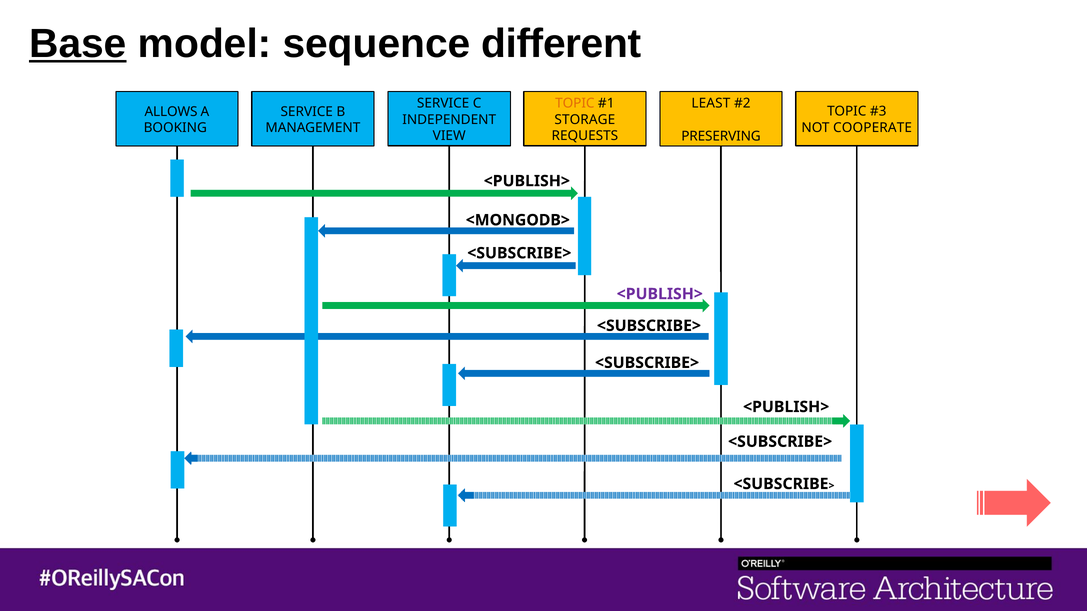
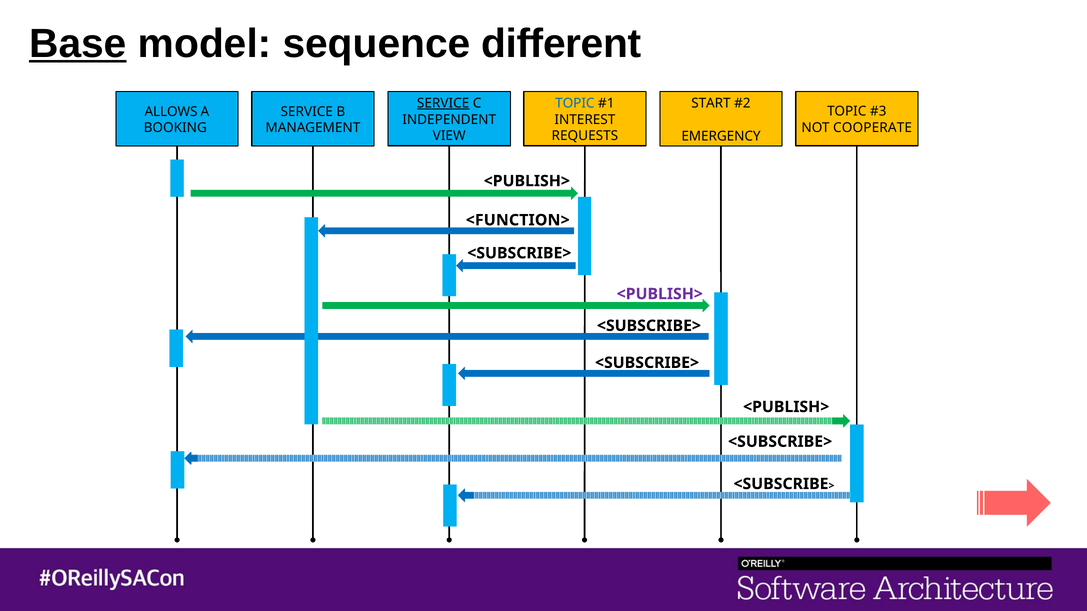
SERVICE underline: none -> present (443, 103)
TOPIC colour: orange -> blue (575, 103)
LEAST: LEAST -> START (711, 104)
STORAGE: STORAGE -> INTEREST (585, 120)
PRESERVING: PRESERVING -> EMERGENCY (721, 136)
<MONGODB>: <MONGODB> -> <FUNCTION> (518, 220)
